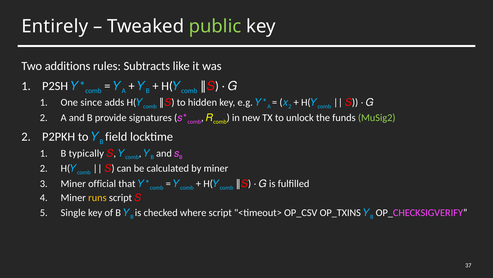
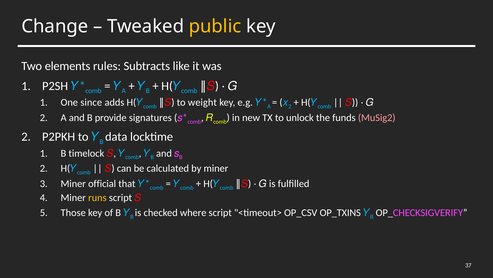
Entirely: Entirely -> Change (55, 26)
public colour: light green -> yellow (215, 26)
additions: additions -> elements (68, 66)
hidden: hidden -> weight (202, 102)
MuSig2 colour: light green -> pink (377, 117)
field: field -> data (116, 137)
typically: typically -> timelock (86, 153)
Single: Single -> Those (73, 212)
